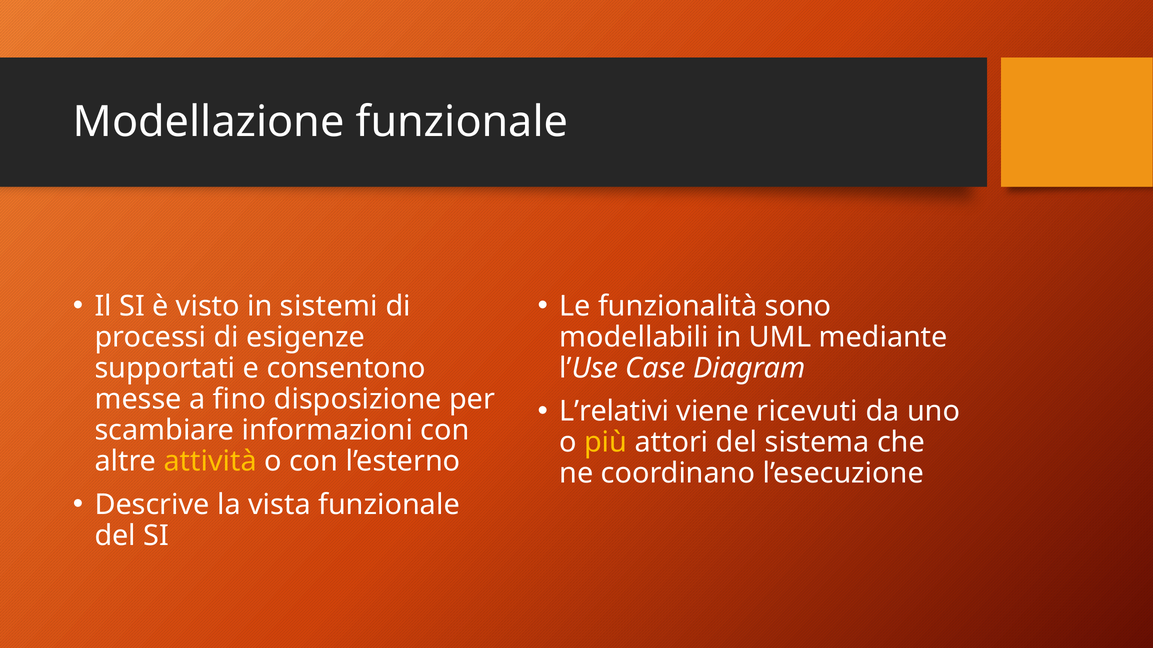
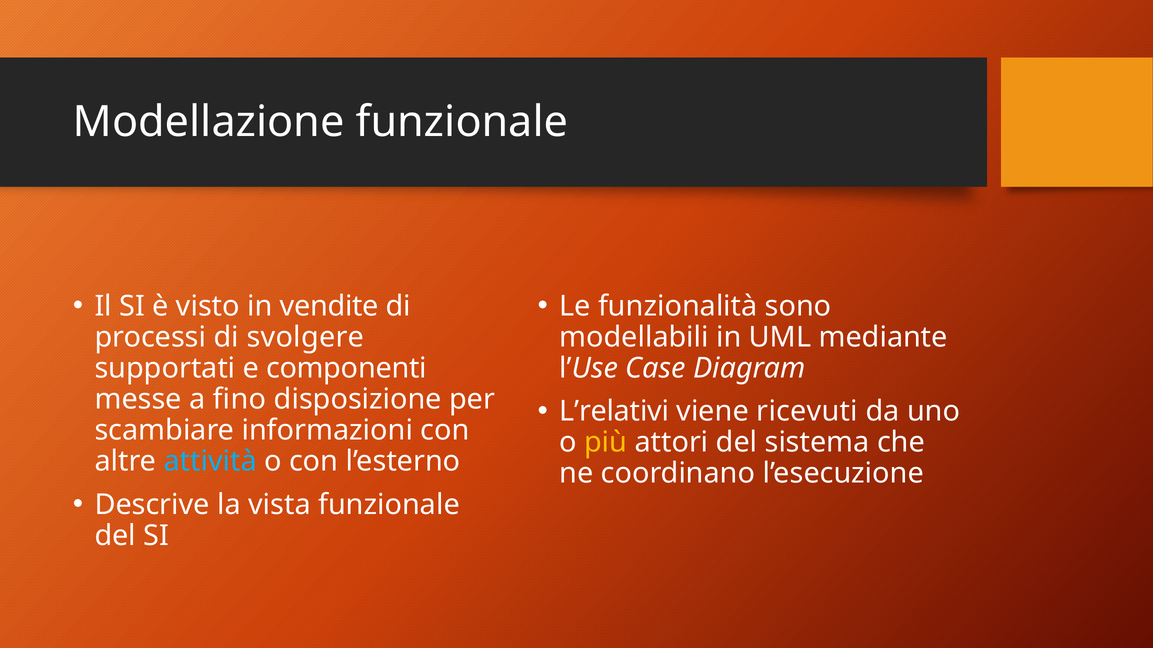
sistemi: sistemi -> vendite (329, 306)
esigenze: esigenze -> svolgere (305, 337)
consentono: consentono -> componenti (346, 369)
attività colour: yellow -> light blue (210, 462)
